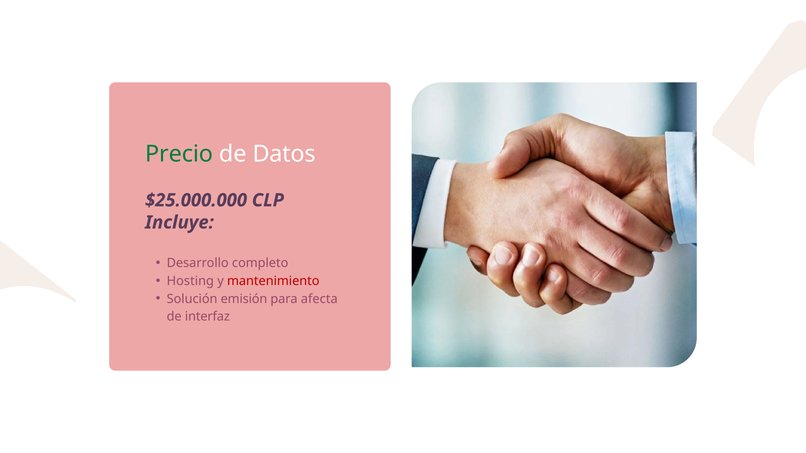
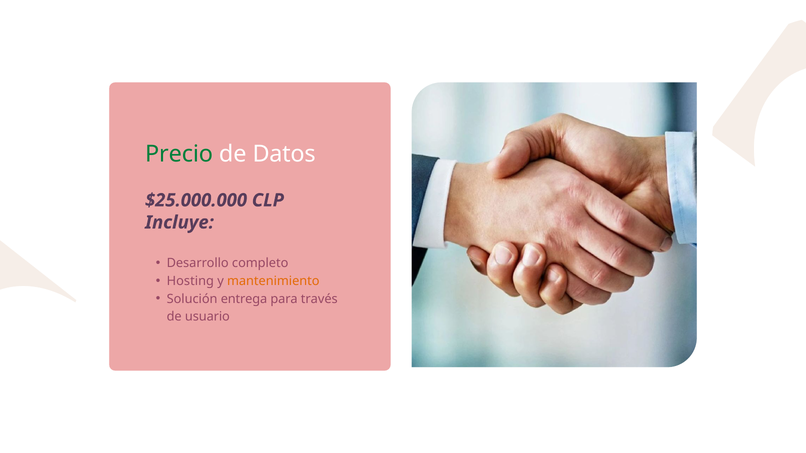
mantenimiento colour: red -> orange (273, 281)
emisión: emisión -> entrega (244, 299)
afecta: afecta -> través (319, 299)
interfaz: interfaz -> usuario (207, 317)
